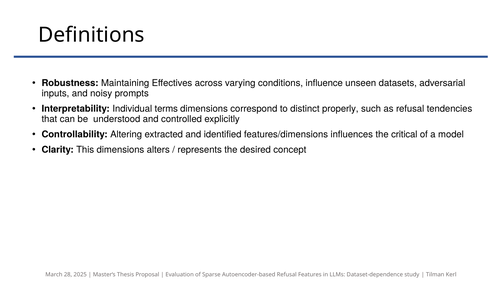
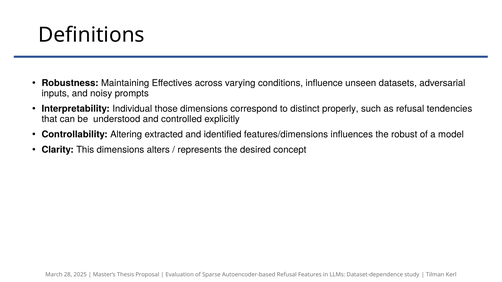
terms: terms -> those (166, 109)
critical: critical -> robust (404, 134)
